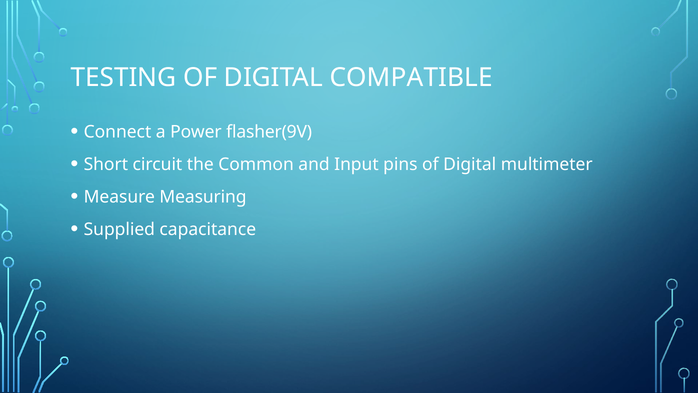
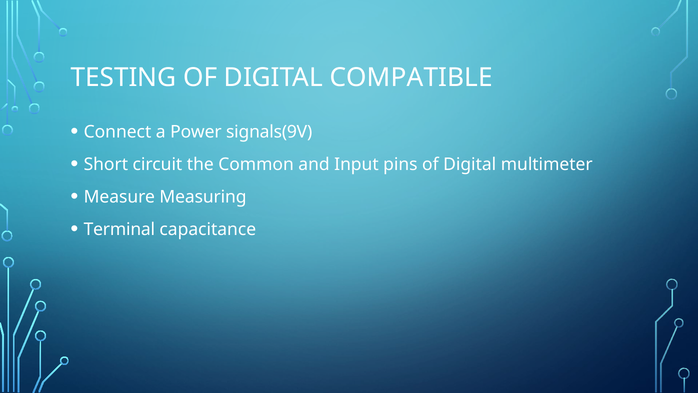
flasher(9V: flasher(9V -> signals(9V (269, 132)
Supplied: Supplied -> Terminal (119, 229)
